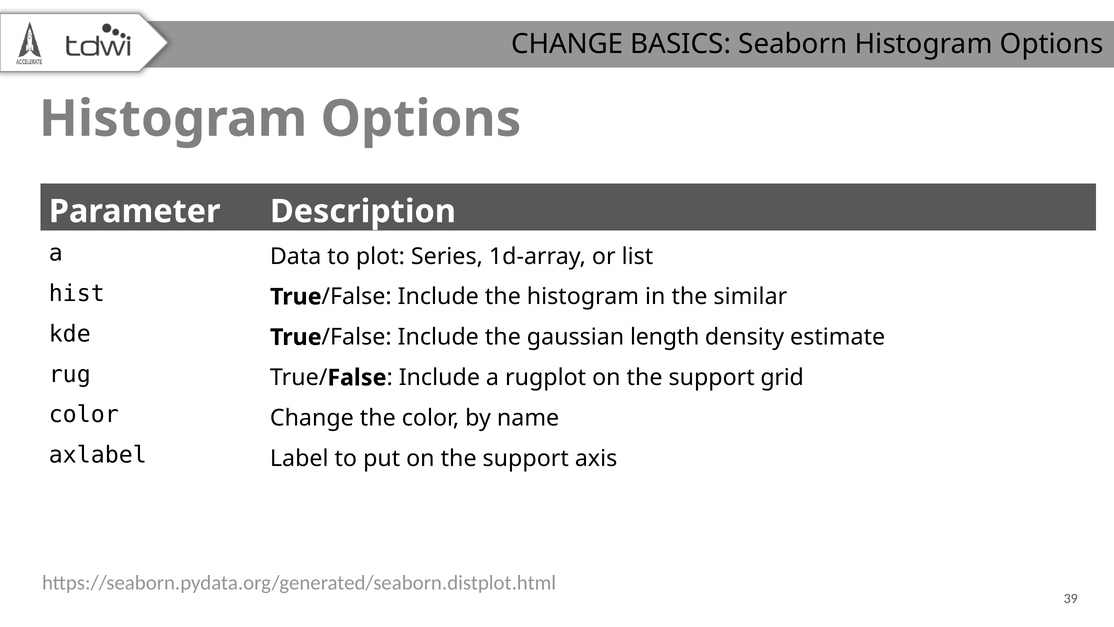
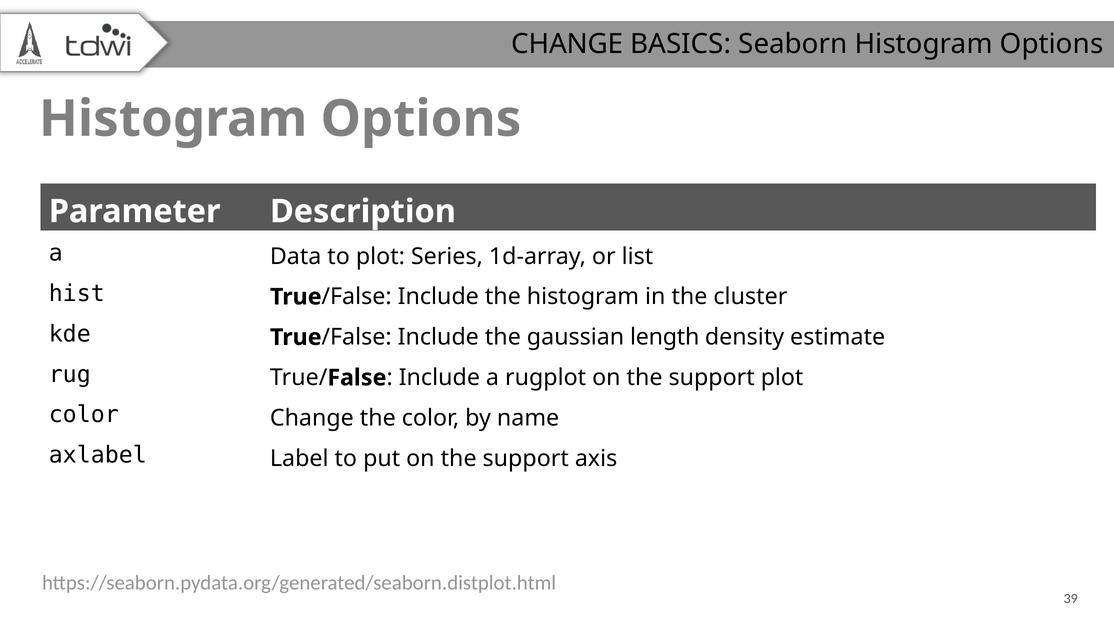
similar: similar -> cluster (750, 297)
support grid: grid -> plot (782, 377)
